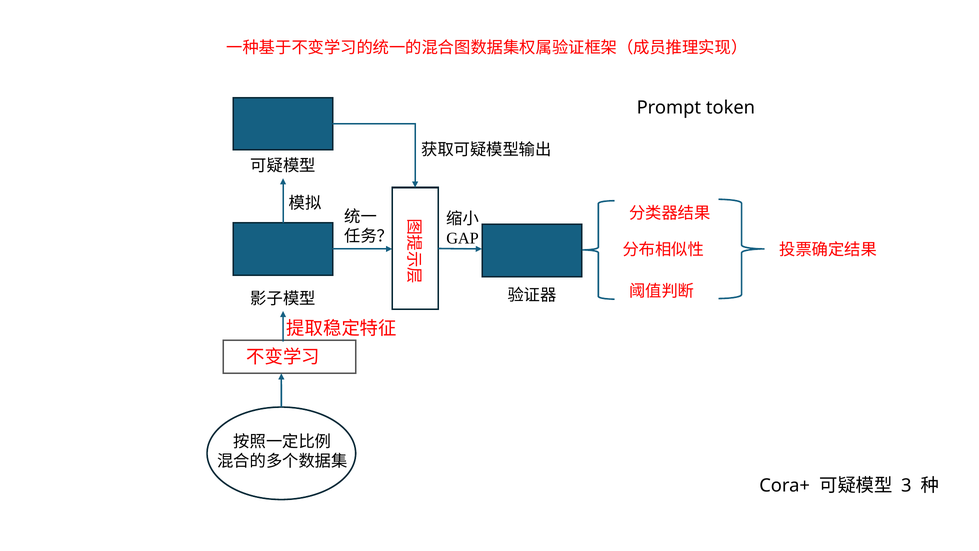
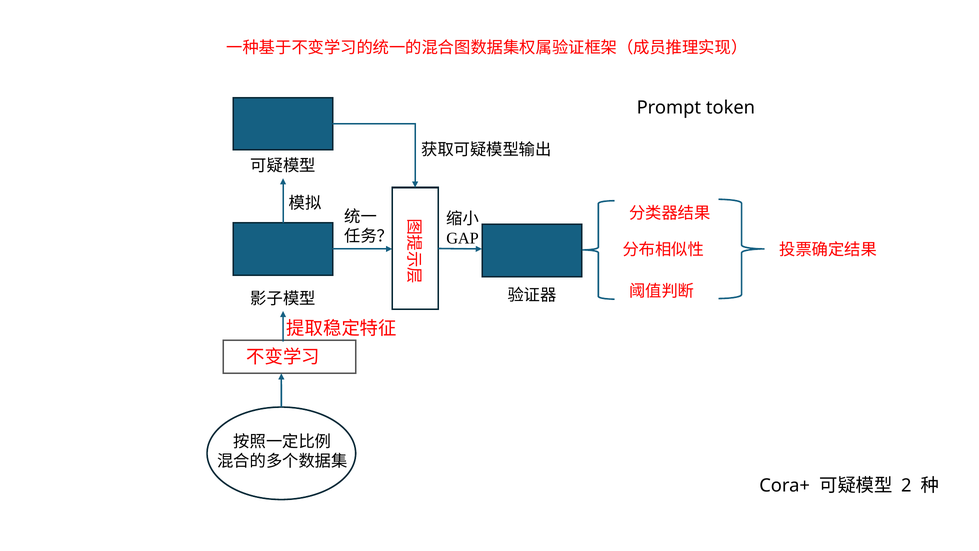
3: 3 -> 2 (906, 486)
